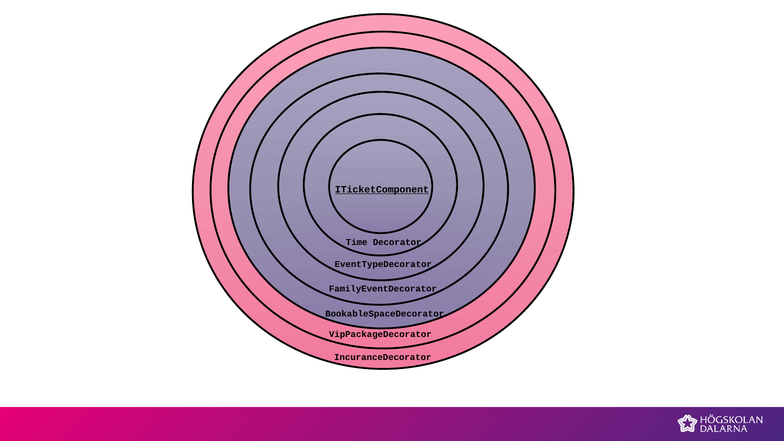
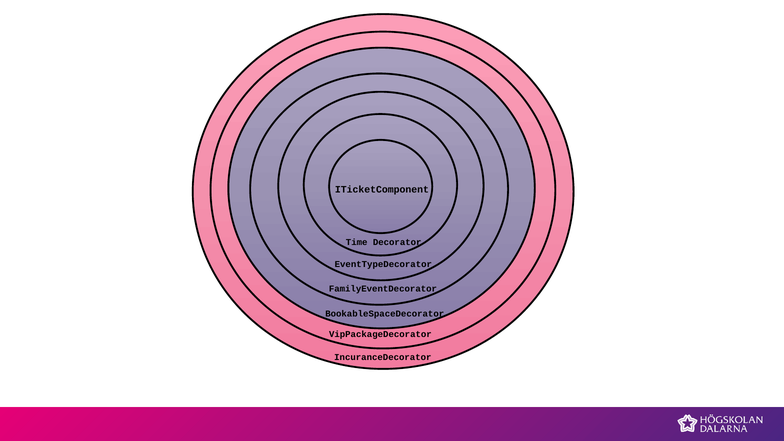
ITicketComponent underline: present -> none (382, 190)
